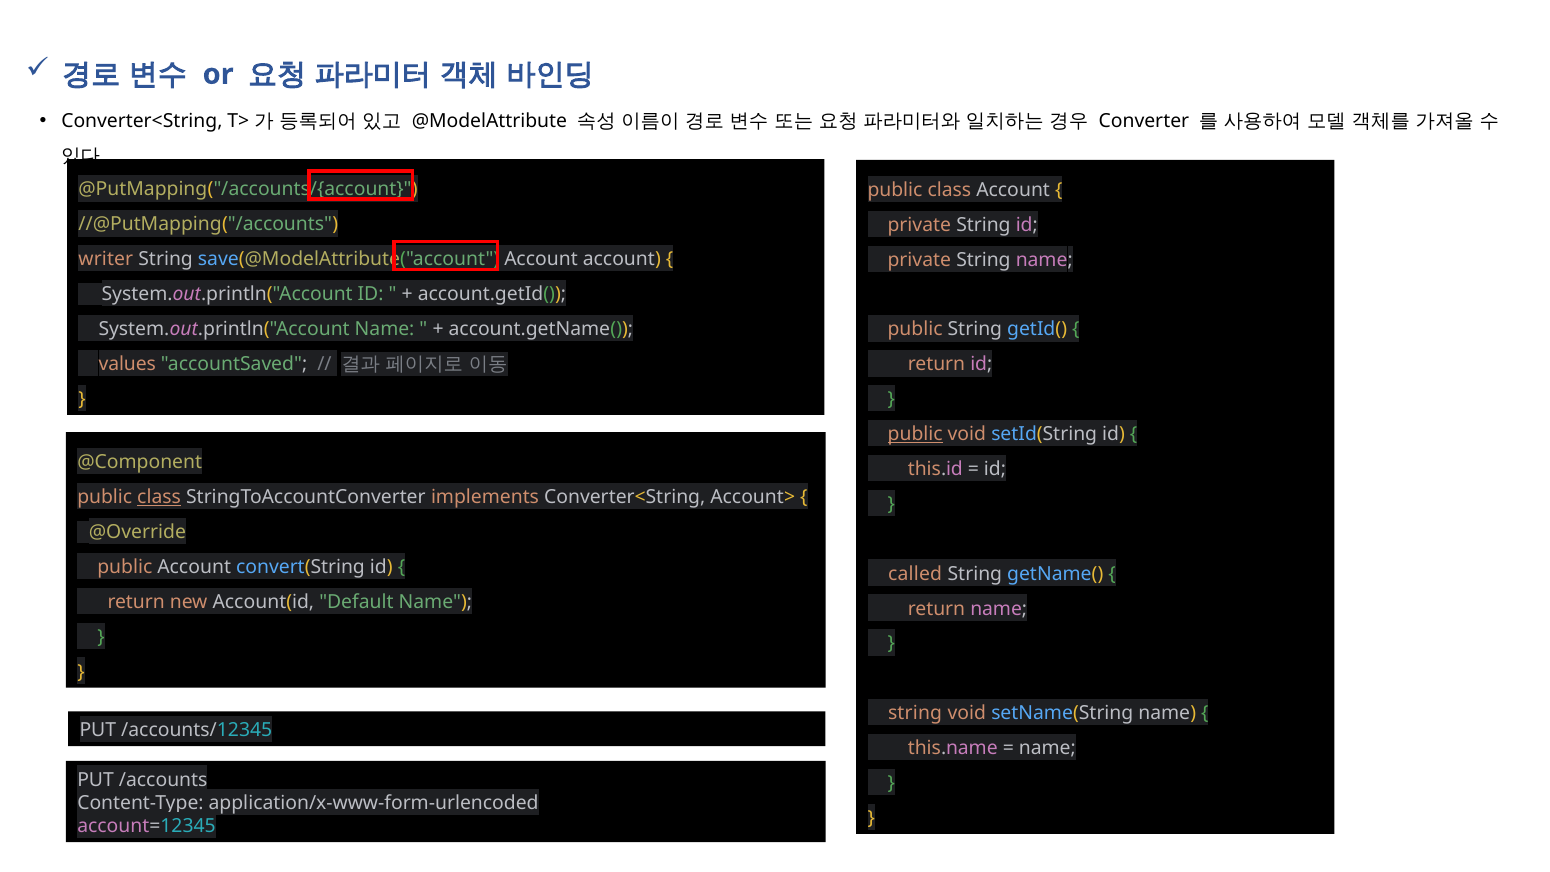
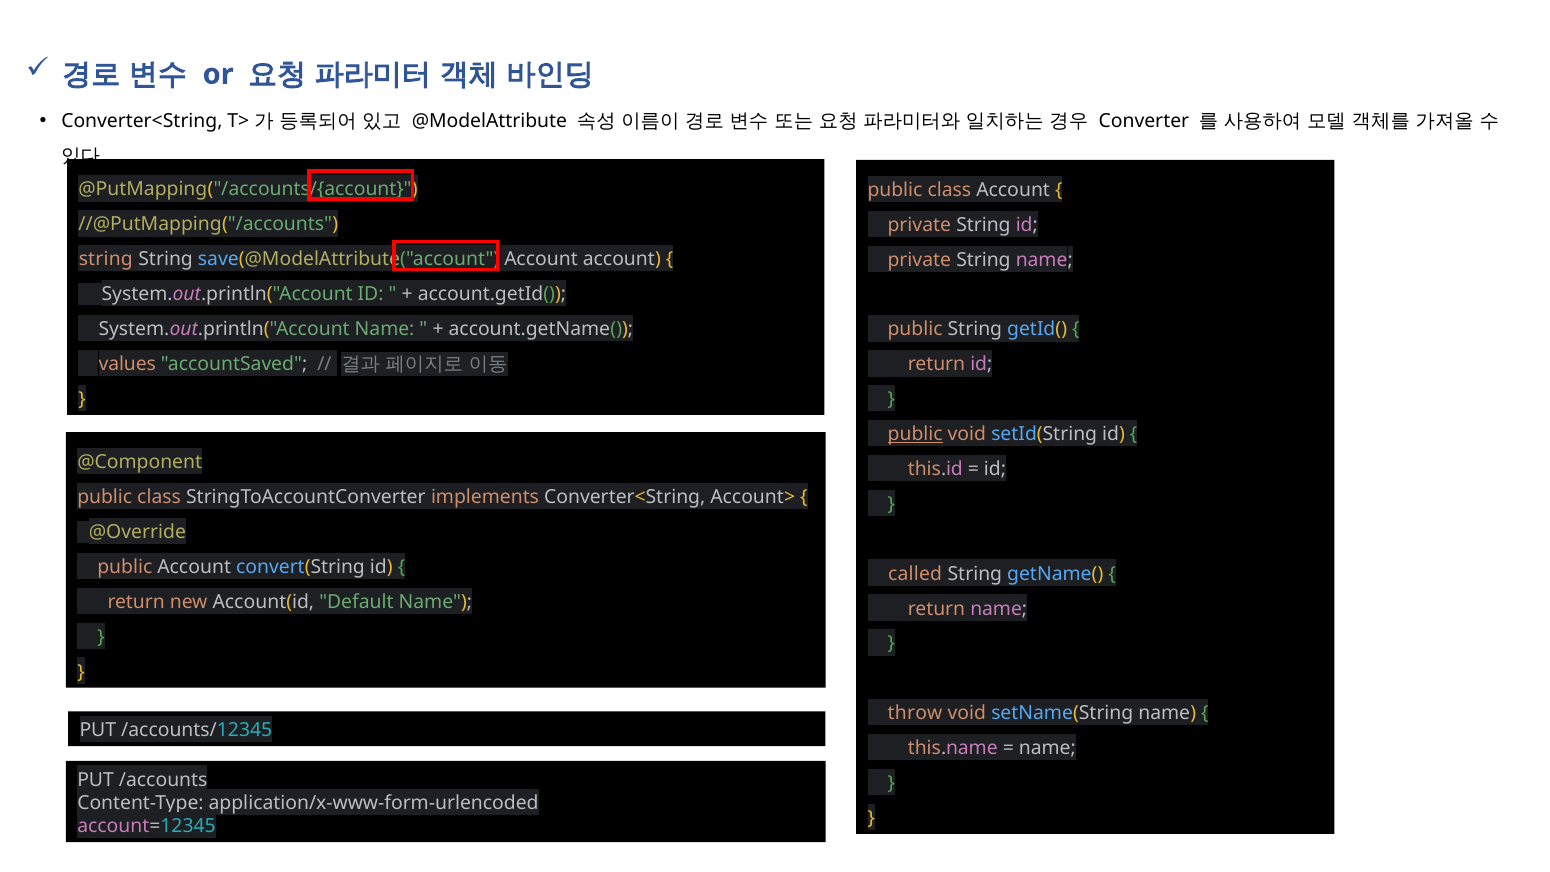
writer: writer -> string (106, 259)
class underline: present -> none (159, 497)
string: string -> throw (915, 713)
